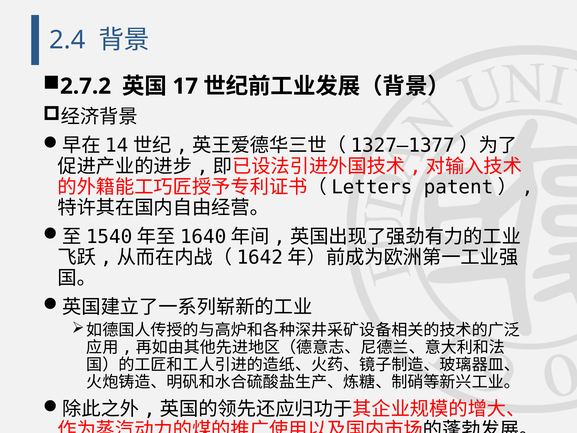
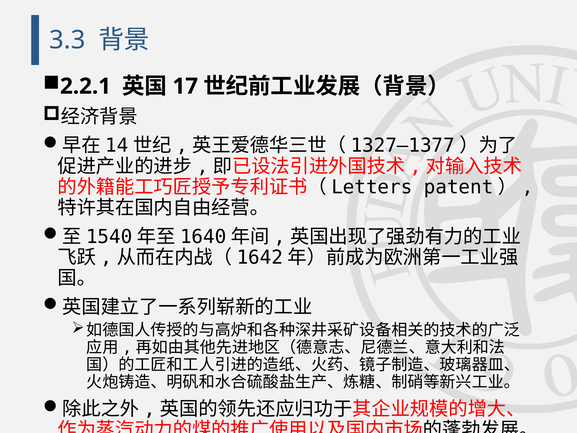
2.4: 2.4 -> 3.3 (67, 40)
2.7.2: 2.7.2 -> 2.2.1 (86, 86)
